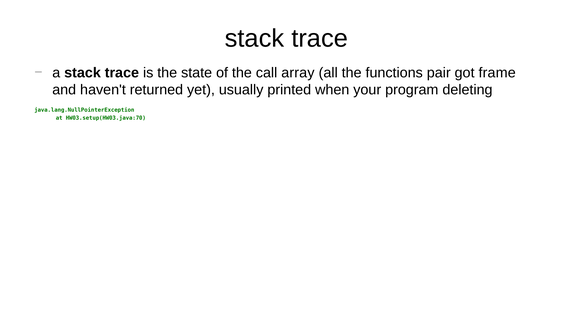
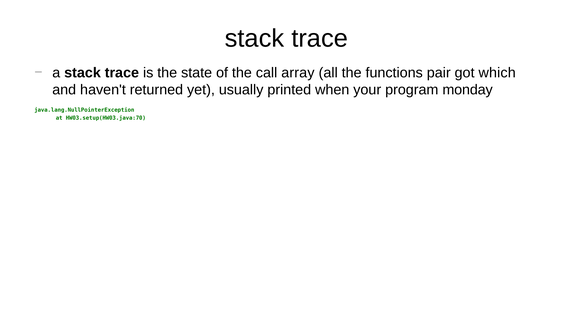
frame: frame -> which (497, 73)
deleting: deleting -> monday (468, 90)
